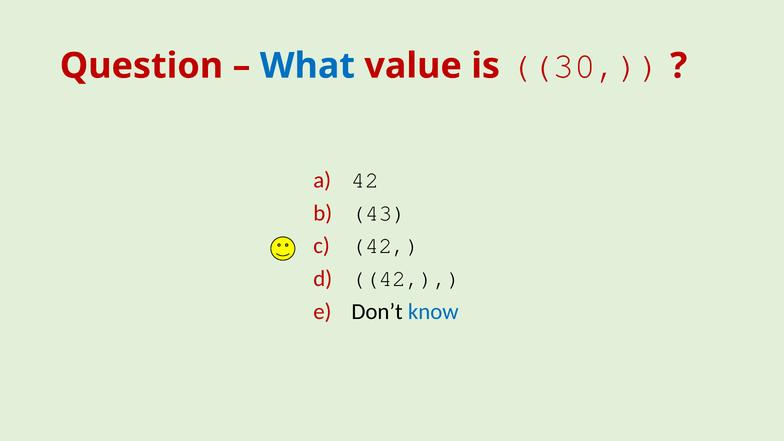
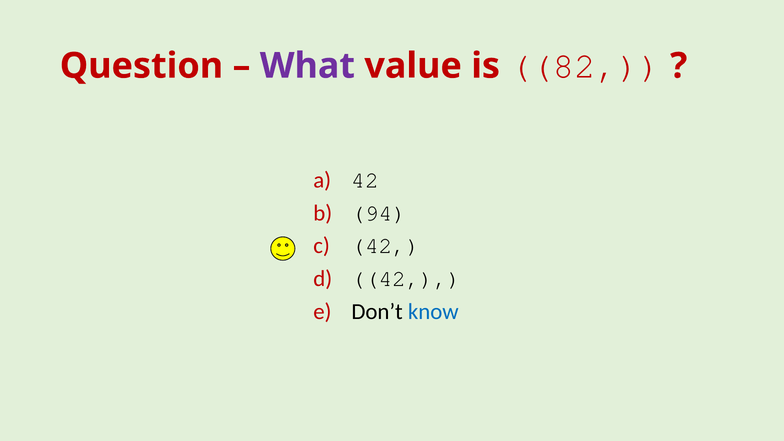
What colour: blue -> purple (307, 66)
30: 30 -> 82 (585, 66)
43: 43 -> 94 (379, 213)
